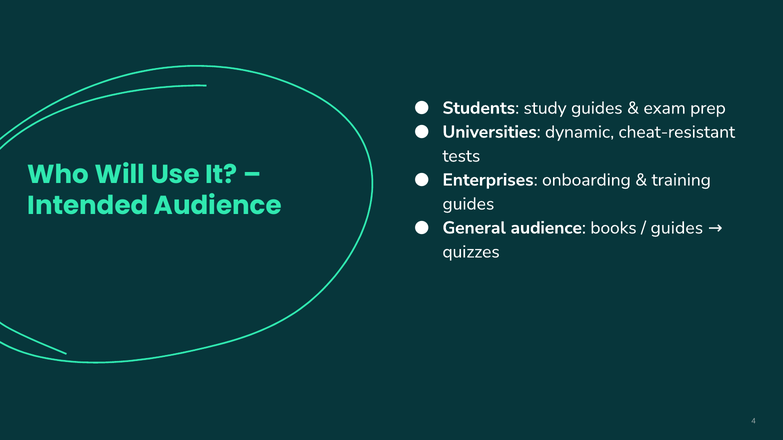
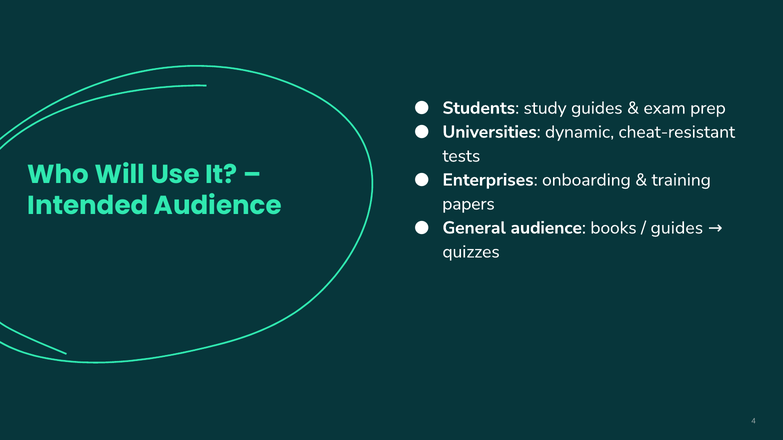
guides: guides -> papers (469, 204)
